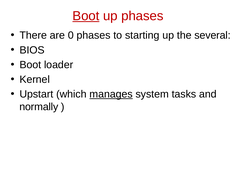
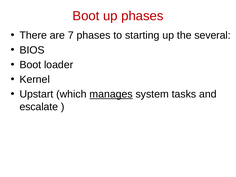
Boot underline: present -> none (86, 16)
0: 0 -> 7 (71, 35)
normally: normally -> escalate (39, 107)
